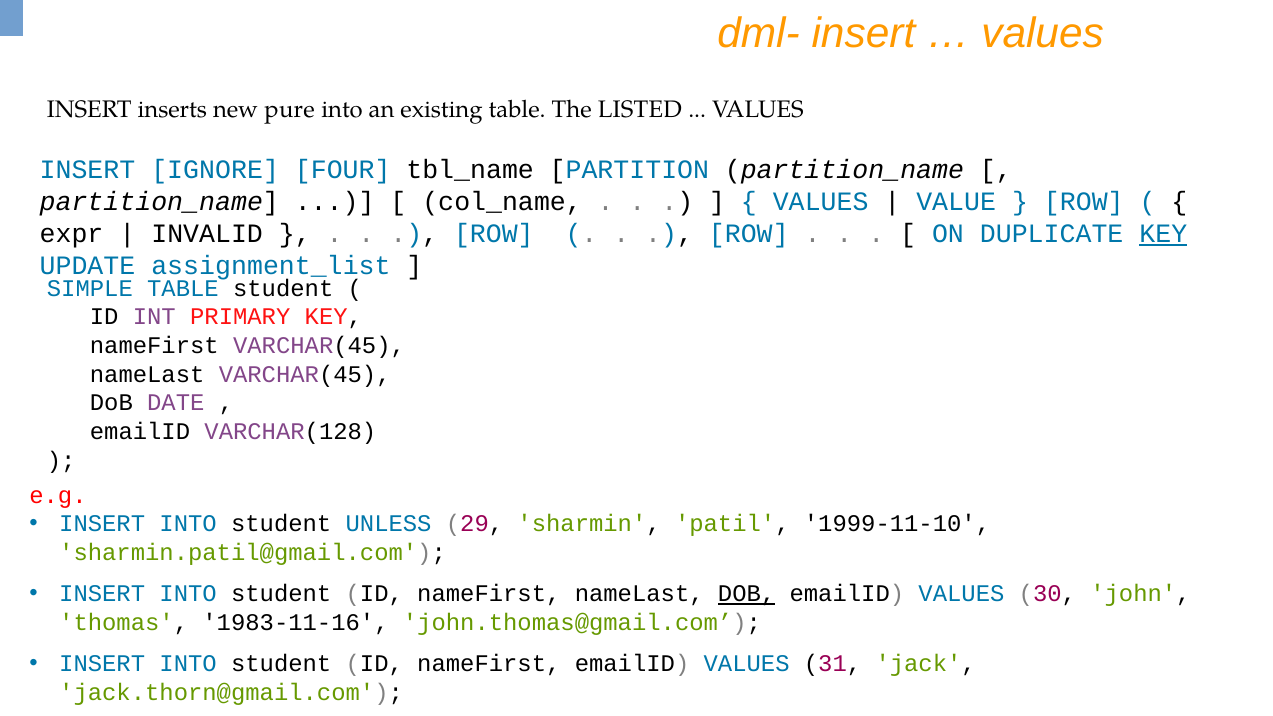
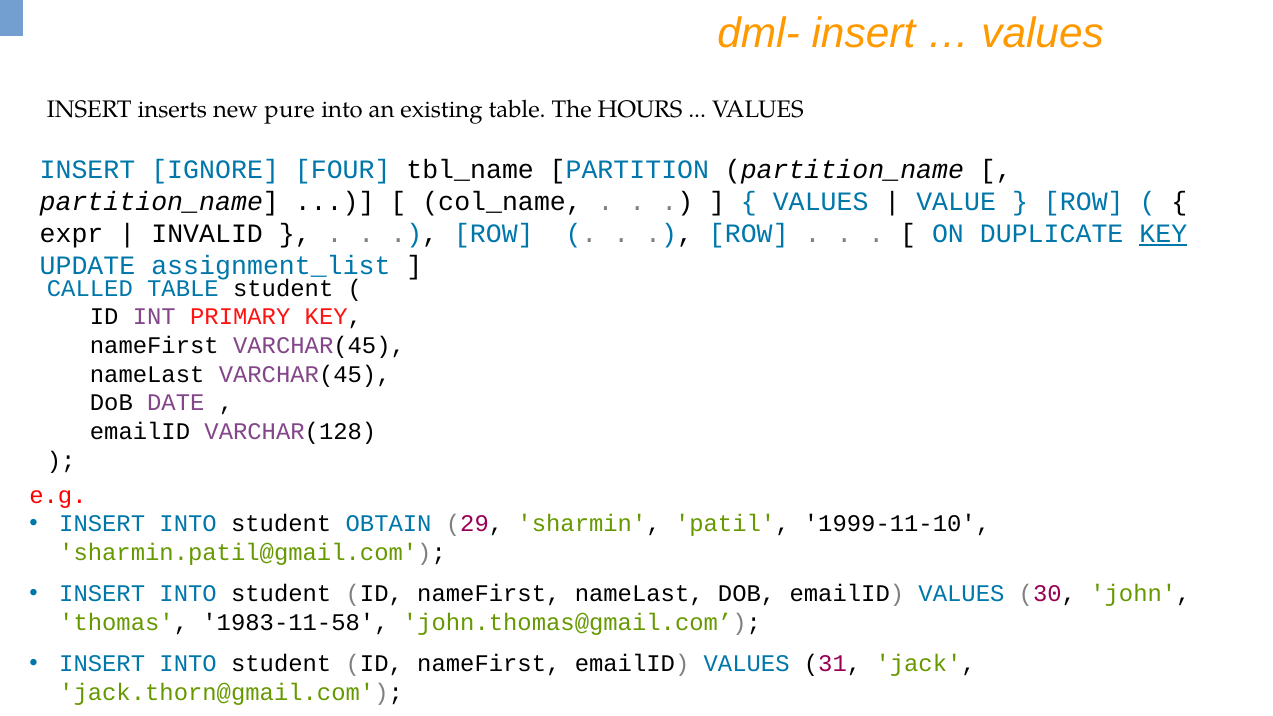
LISTED: LISTED -> HOURS (640, 110)
SIMPLE: SIMPLE -> CALLED (90, 288)
UNLESS: UNLESS -> OBTAIN (389, 524)
DOB underline: present -> none (747, 594)
1983-11-16: 1983-11-16 -> 1983-11-58 (296, 623)
